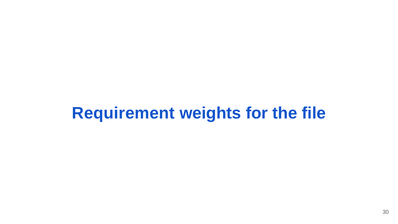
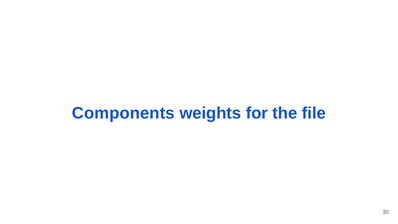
Requirement: Requirement -> Components (123, 113)
